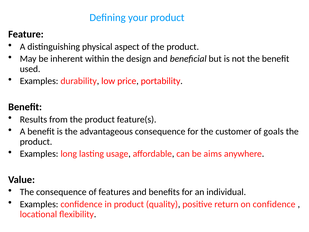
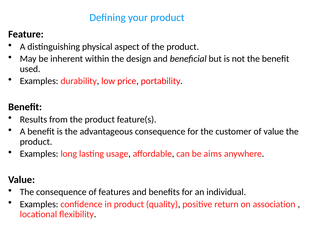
of goals: goals -> value (274, 131)
on confidence: confidence -> association (274, 204)
